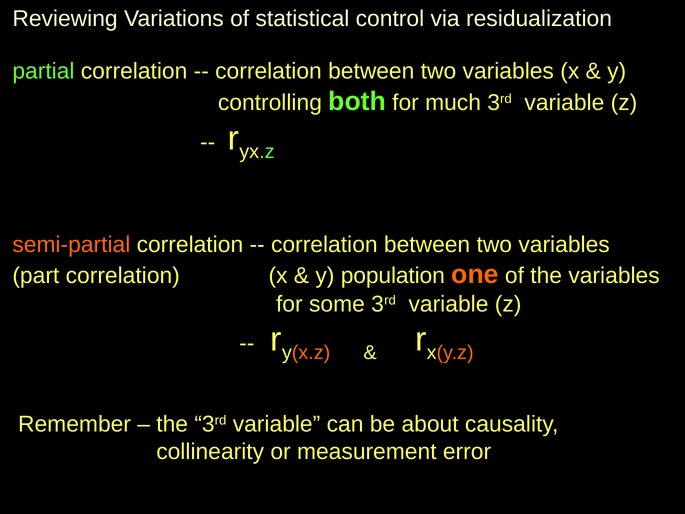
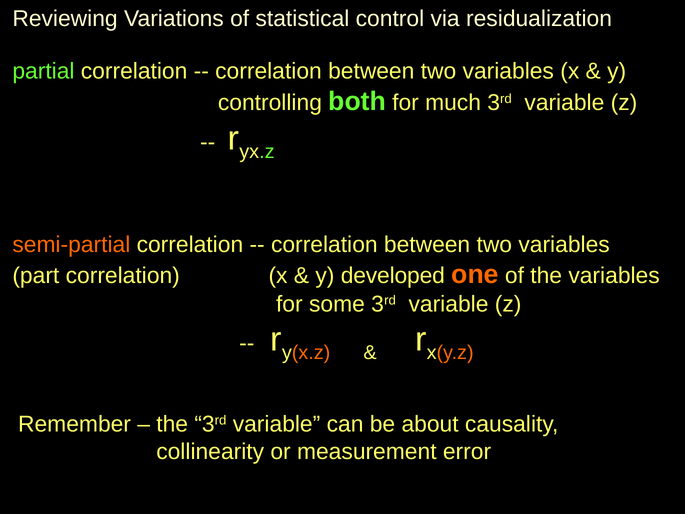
population: population -> developed (393, 276)
